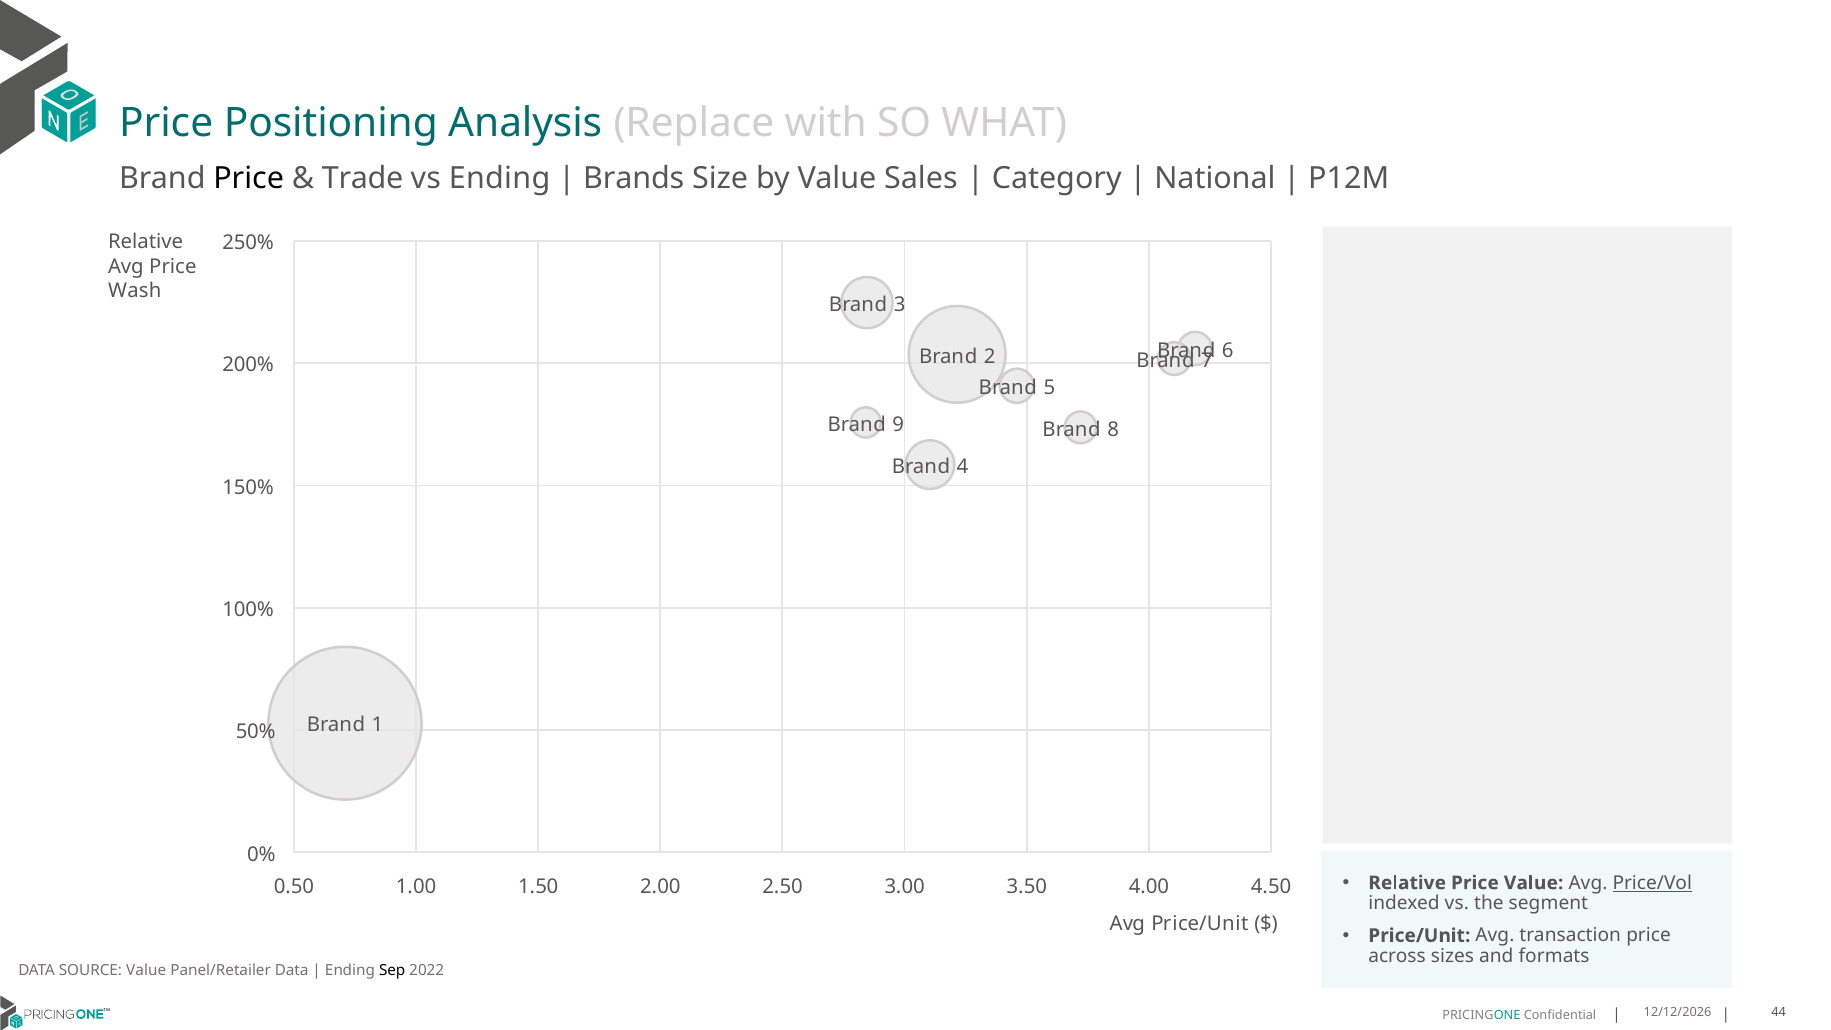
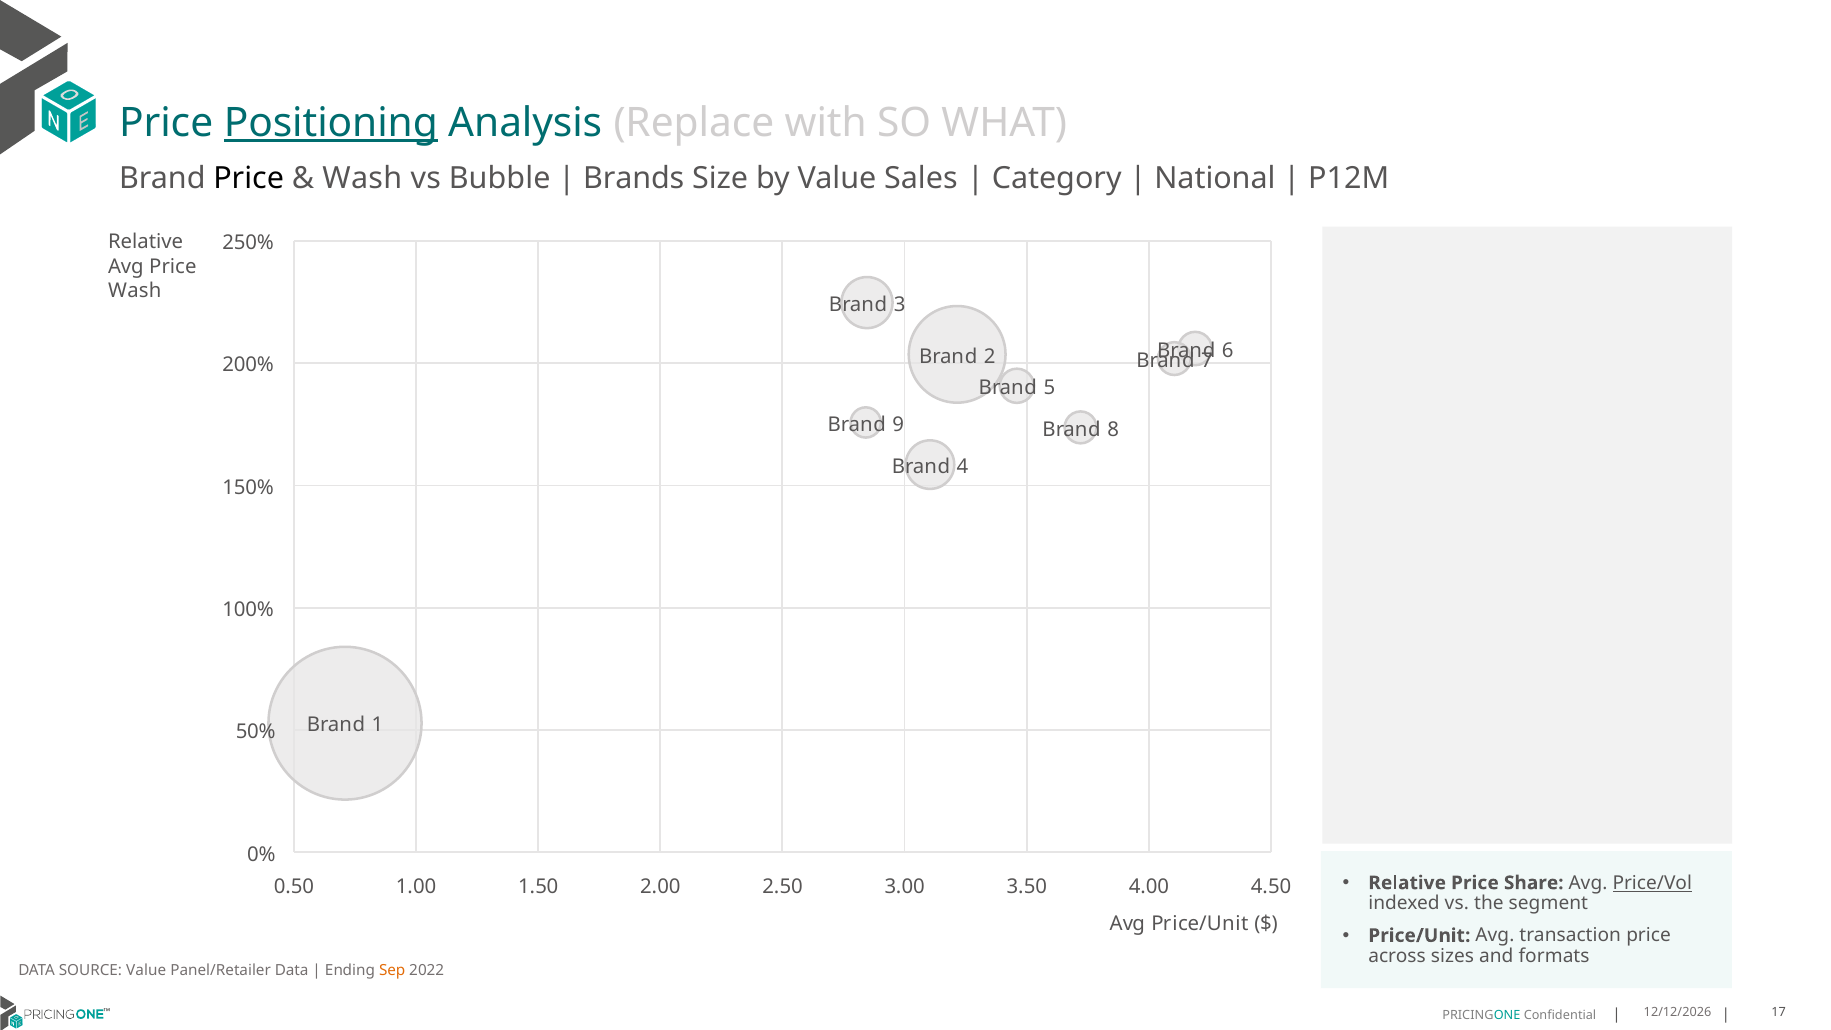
Positioning underline: none -> present (331, 123)
Trade: Trade -> Wash (362, 179)
vs Ending: Ending -> Bubble (500, 179)
Price Value: Value -> Share (1534, 883)
Sep colour: black -> orange (392, 970)
44: 44 -> 17 (1779, 1013)
